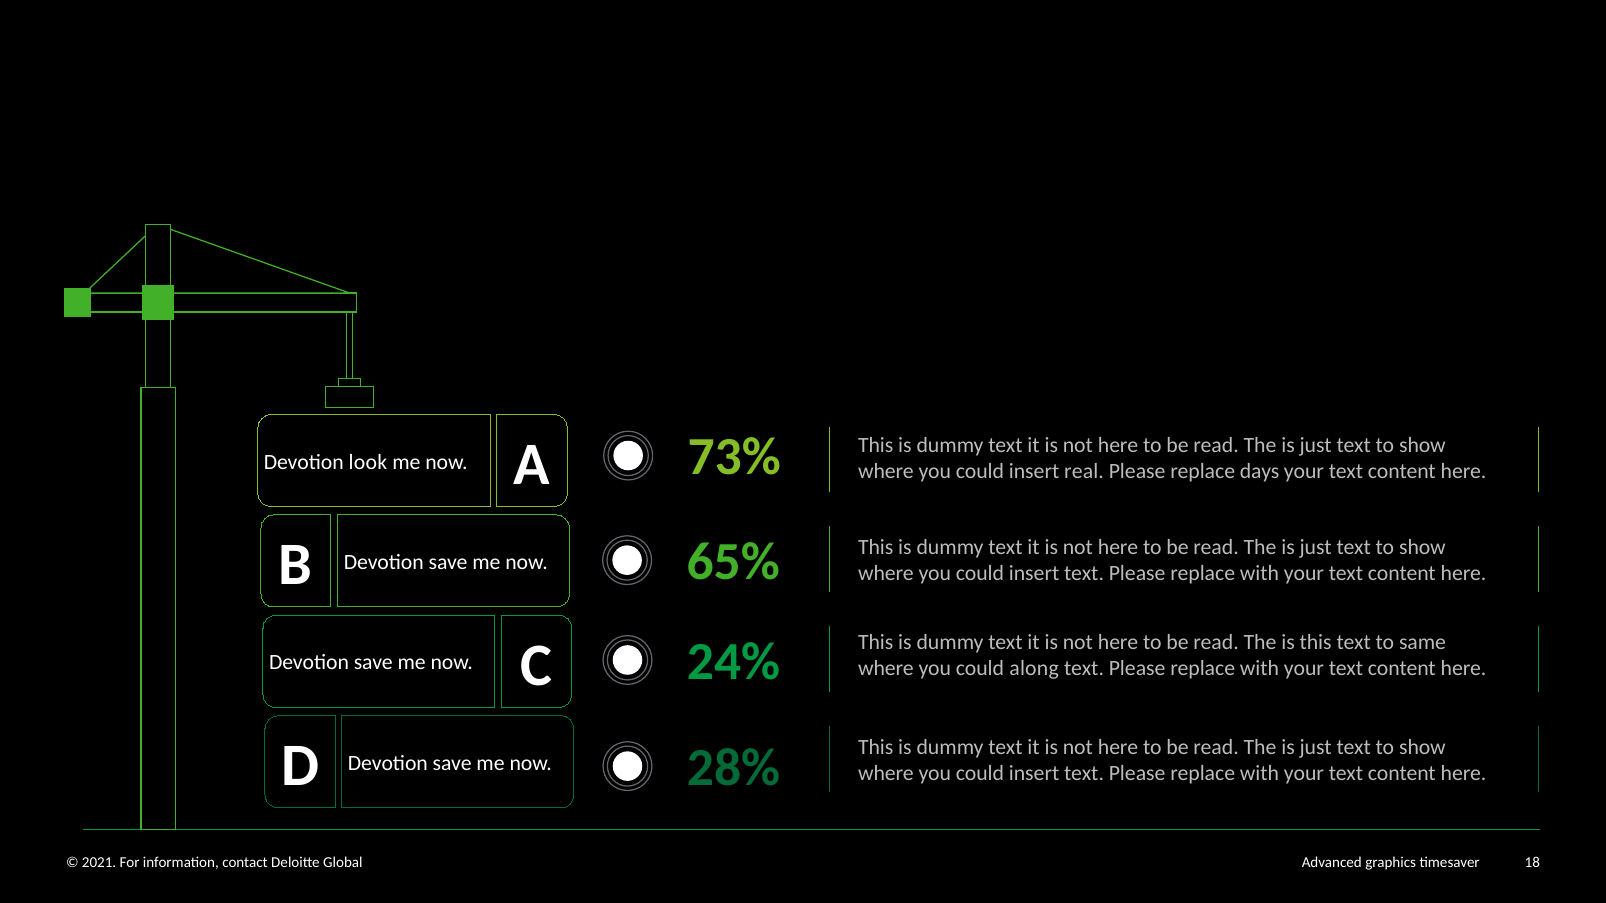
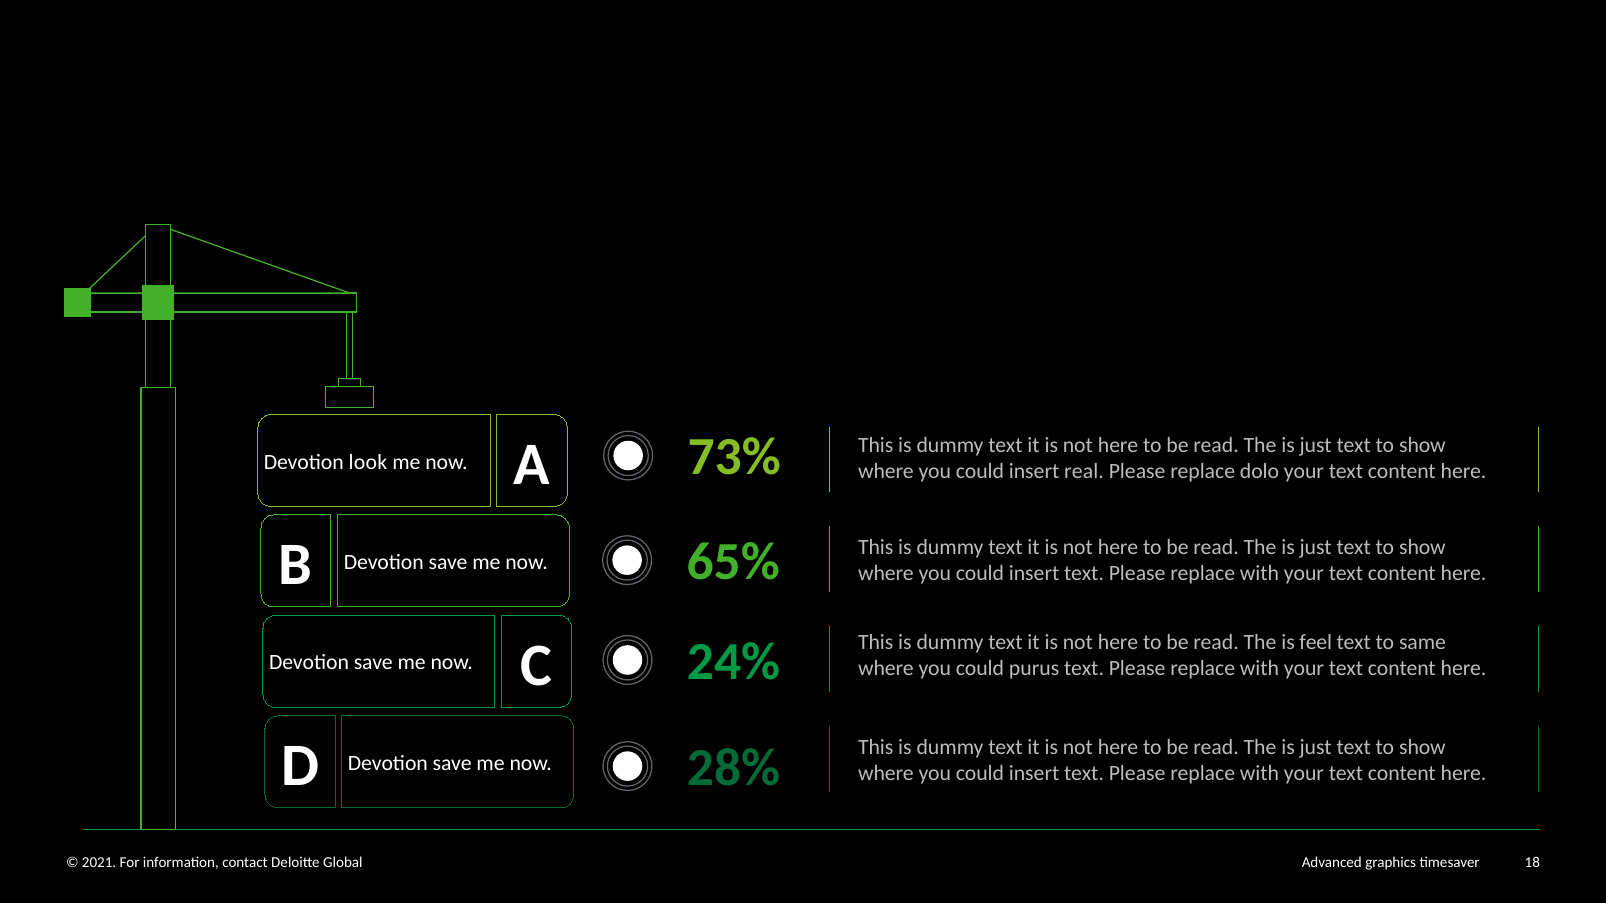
days: days -> dolo (1260, 472)
is this: this -> feel (1316, 643)
along: along -> purus (1034, 669)
